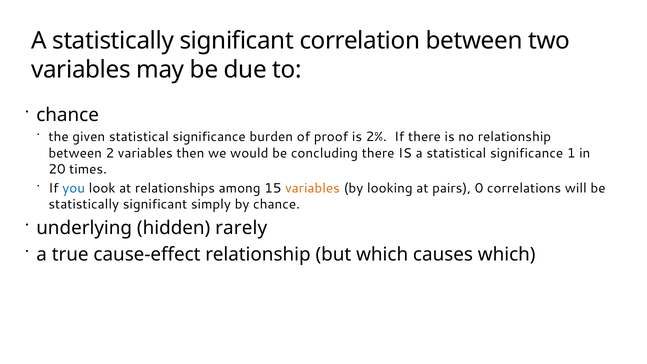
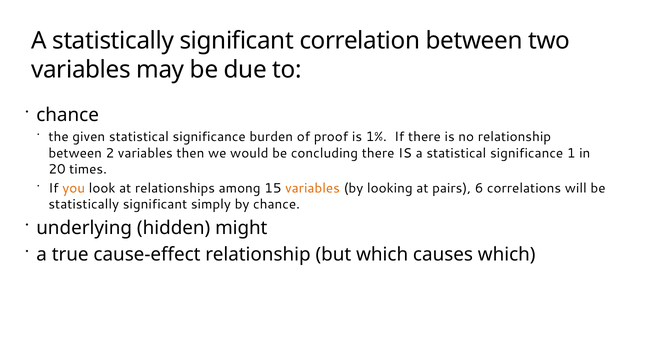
2%: 2% -> 1% (376, 137)
you colour: blue -> orange (74, 188)
0: 0 -> 6 (479, 188)
rarely: rarely -> might (241, 228)
